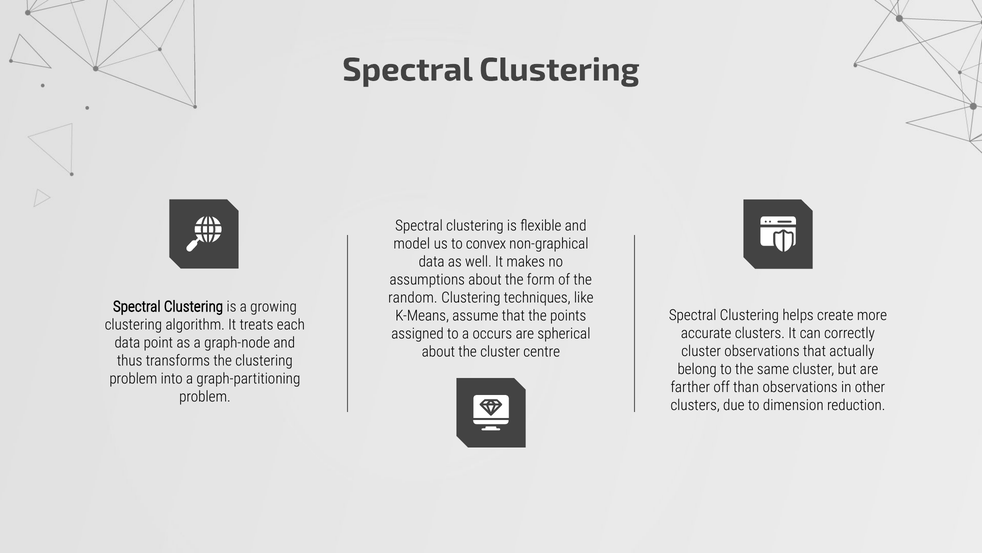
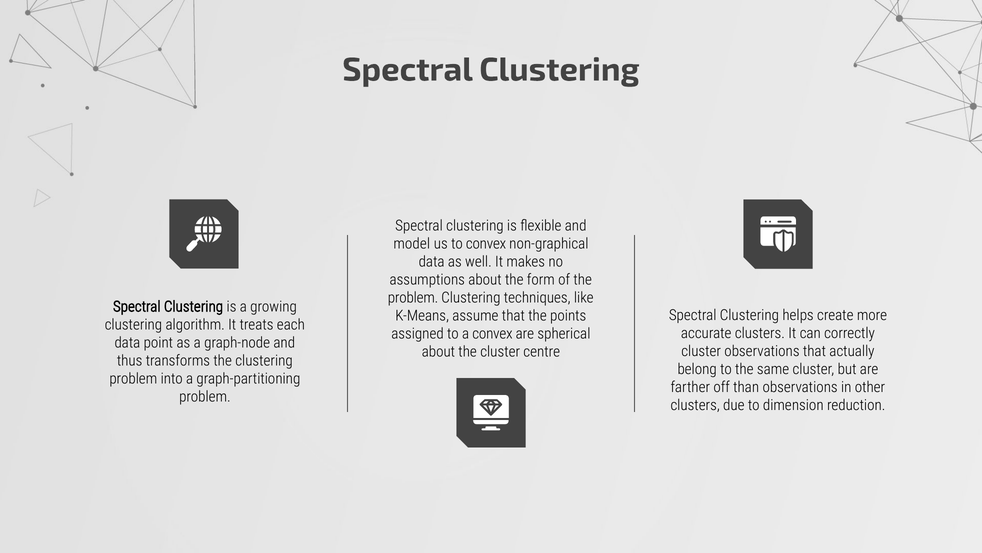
random: random -> problem (413, 297)
a occurs: occurs -> convex (492, 333)
